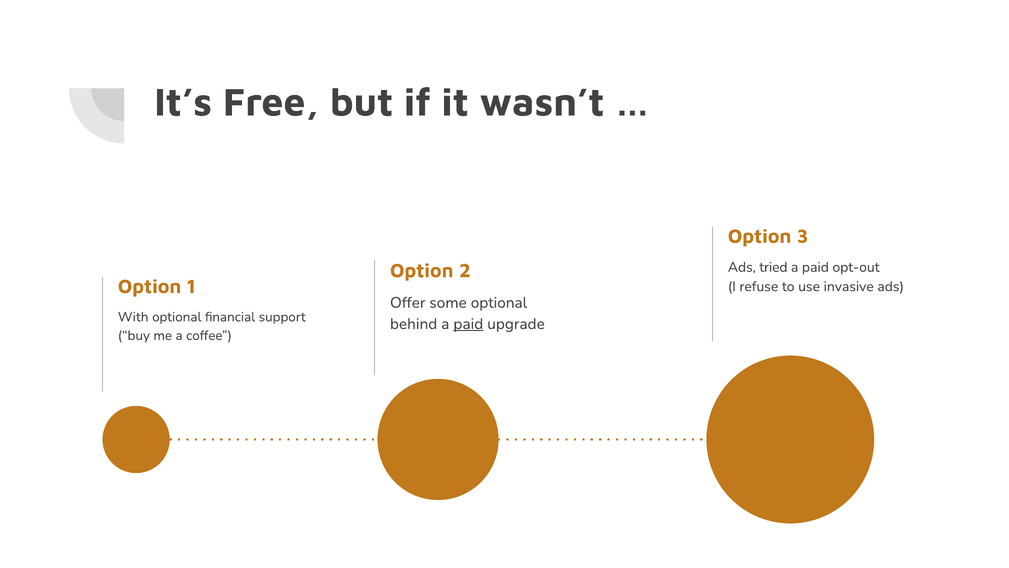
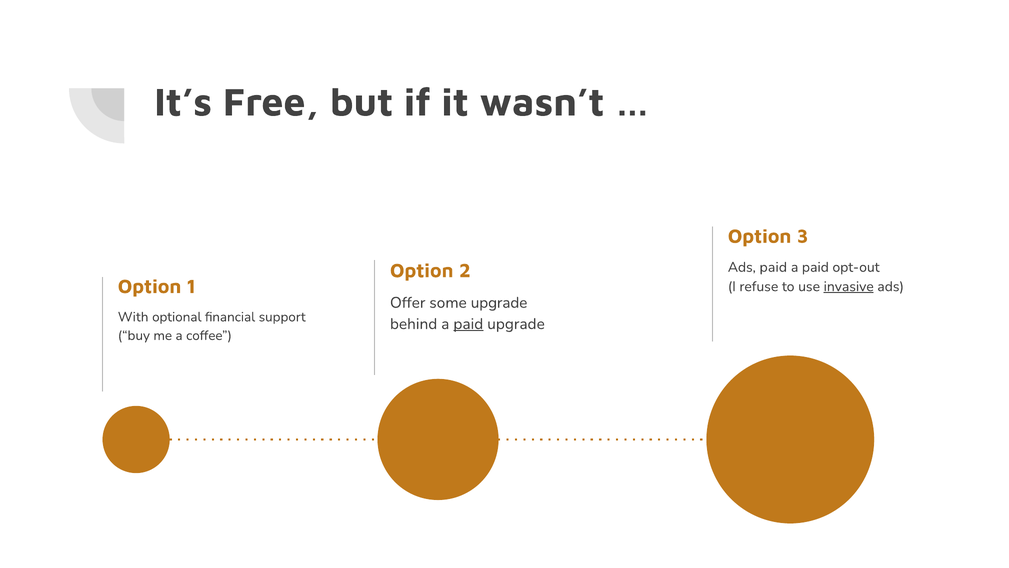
Ads tried: tried -> paid (773, 267)
invasive underline: none -> present (849, 286)
some optional: optional -> upgrade (499, 302)
